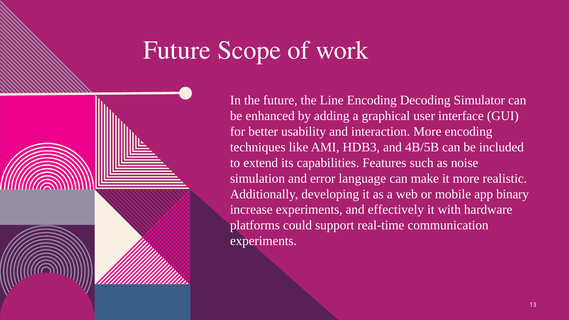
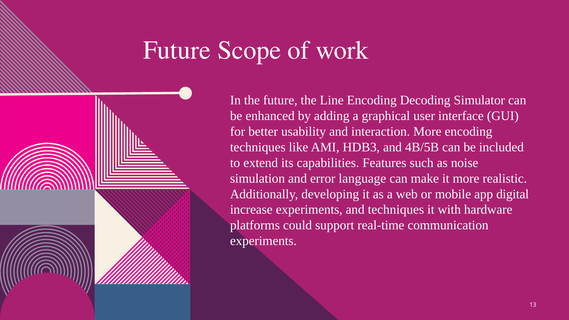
binary: binary -> digital (513, 194)
and effectively: effectively -> techniques (396, 210)
